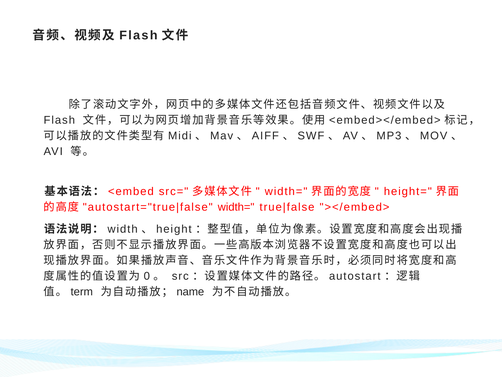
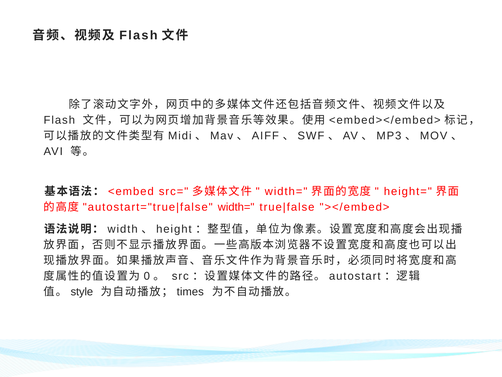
term: term -> style (82, 292)
name: name -> times (190, 292)
